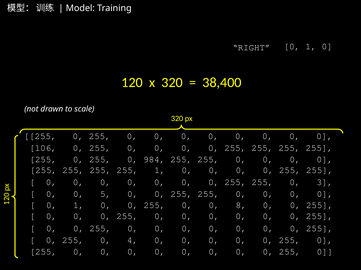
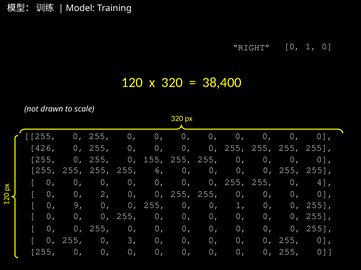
106: 106 -> 426 (43, 148)
984: 984 -> 155 (154, 160)
255 1: 1 -> 6 (160, 171)
3: 3 -> 4 (325, 183)
0 5: 5 -> 2 (106, 194)
1: 1 -> 9 (79, 206)
0 0 8: 8 -> 1 (241, 206)
4: 4 -> 3 (132, 241)
